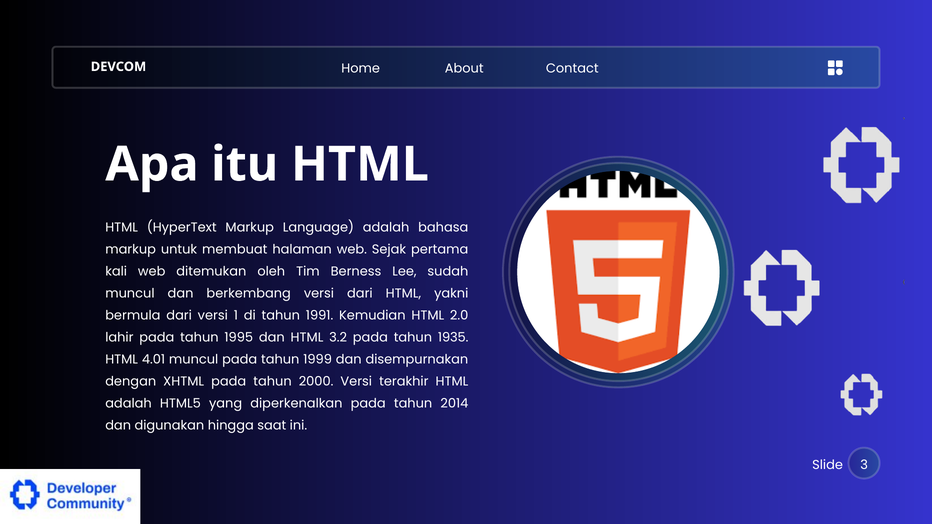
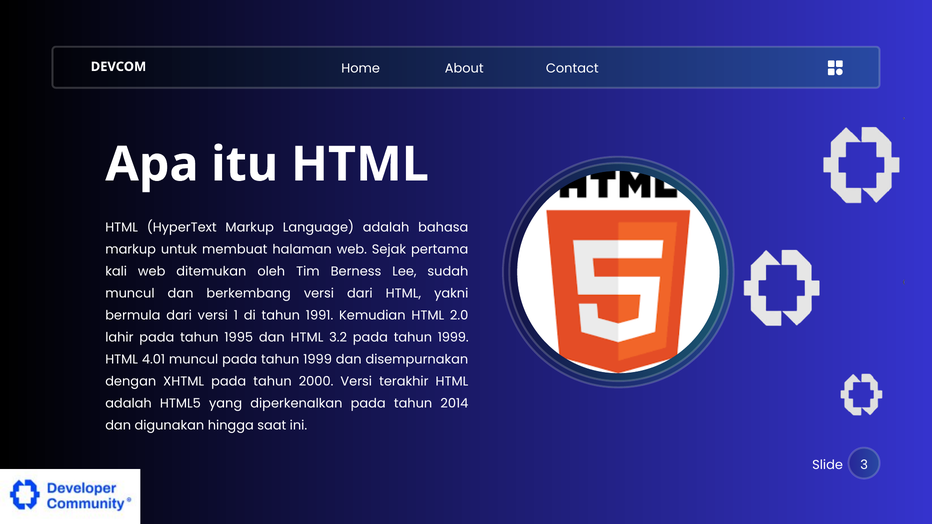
3.2 pada tahun 1935: 1935 -> 1999 (453, 338)
